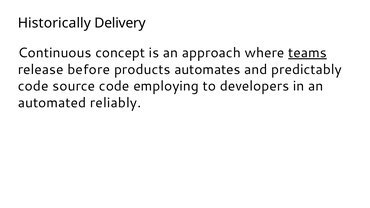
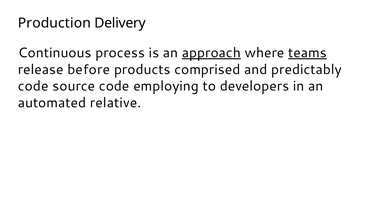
Historically: Historically -> Production (54, 23)
concept: concept -> process (120, 53)
approach underline: none -> present (211, 53)
automates: automates -> comprised (207, 69)
reliably: reliably -> relative (116, 103)
